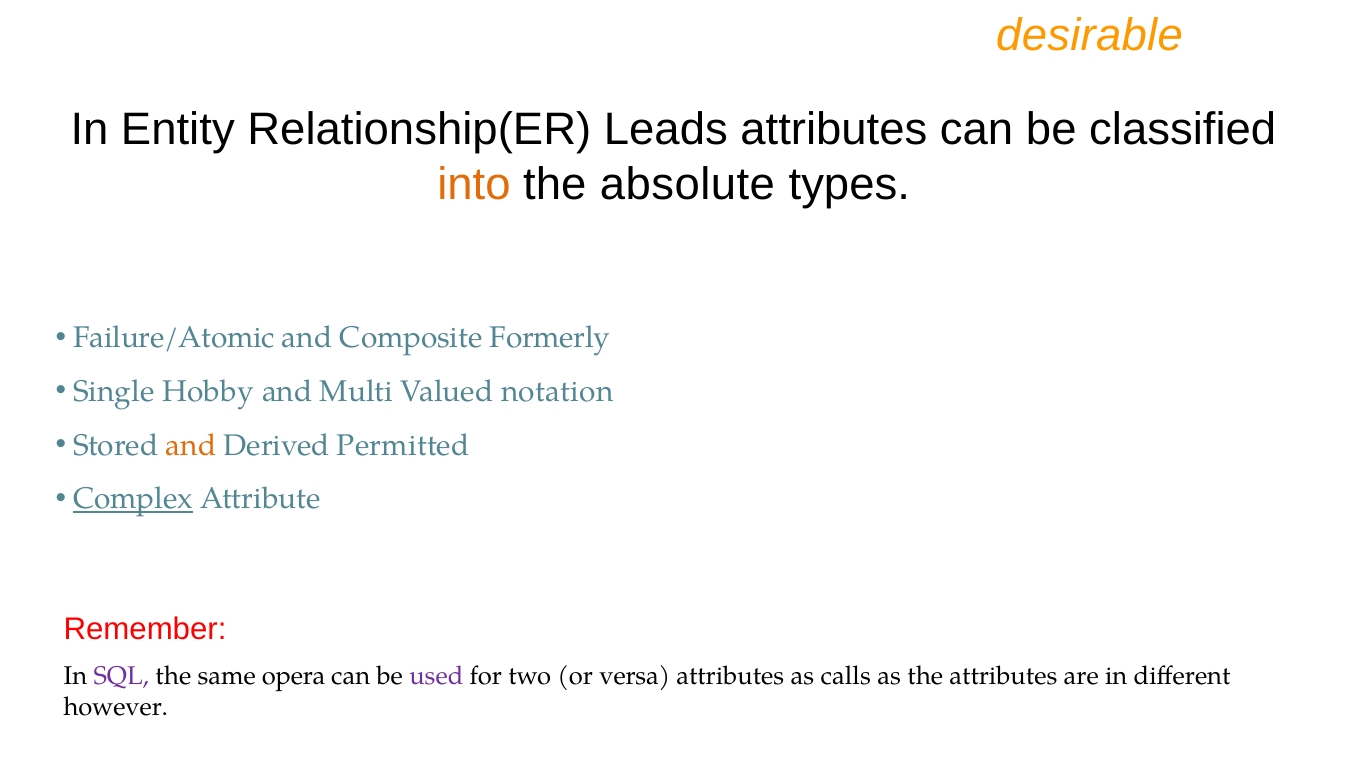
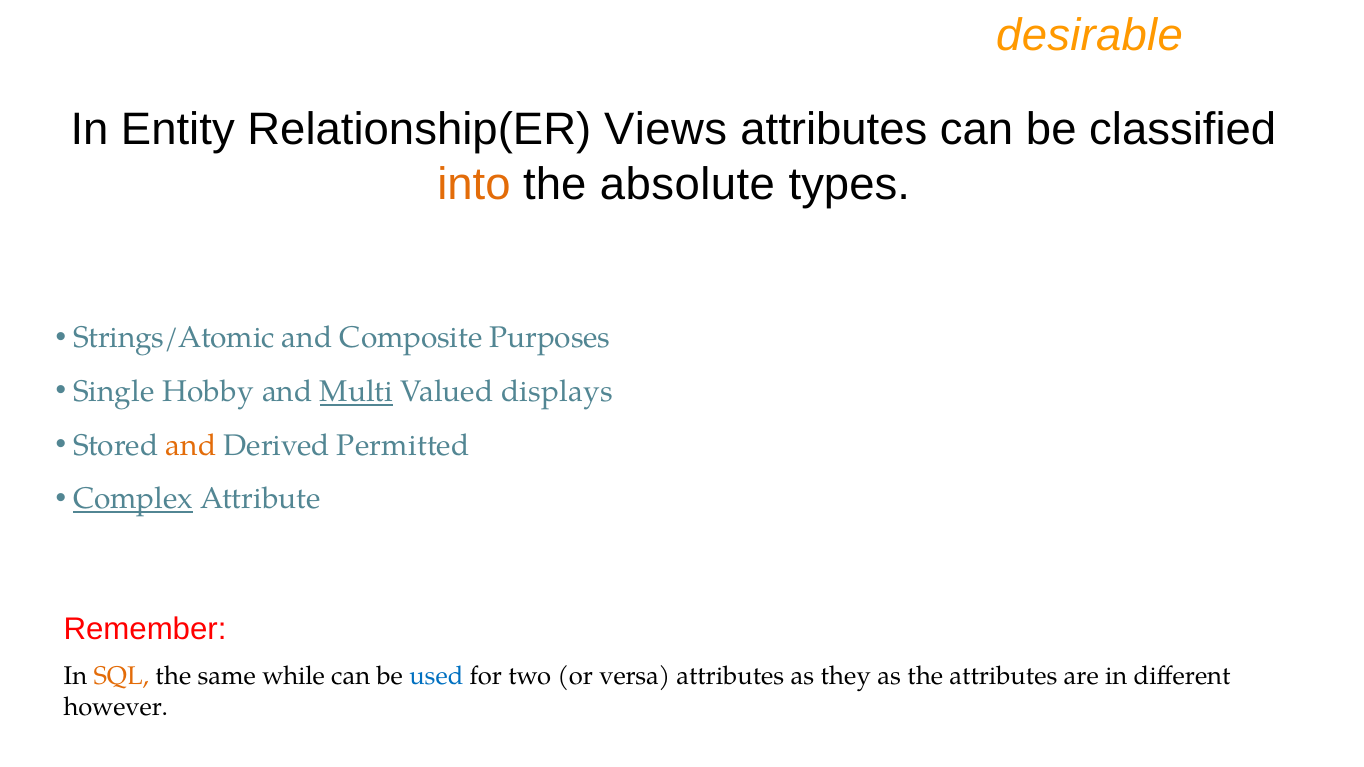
Leads: Leads -> Views (666, 130)
Failure/Atomic: Failure/Atomic -> Strings/Atomic (174, 338)
Formerly: Formerly -> Purposes (550, 338)
Multi underline: none -> present (357, 392)
notation: notation -> displays (557, 392)
SQL colour: purple -> orange (121, 676)
opera: opera -> while (294, 676)
used colour: purple -> blue (436, 676)
calls: calls -> they (846, 676)
